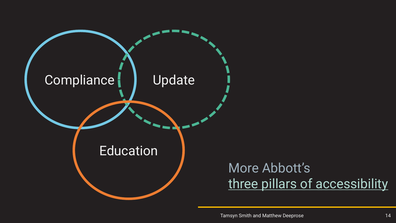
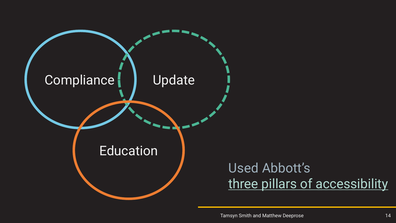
More: More -> Used (243, 168)
